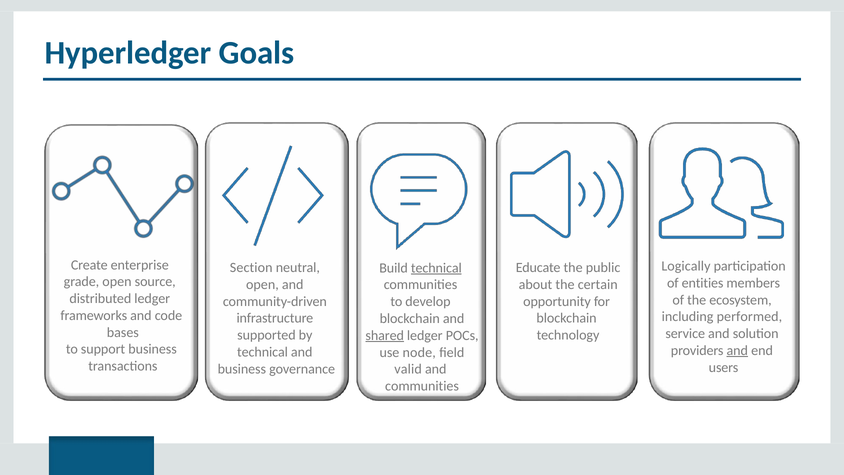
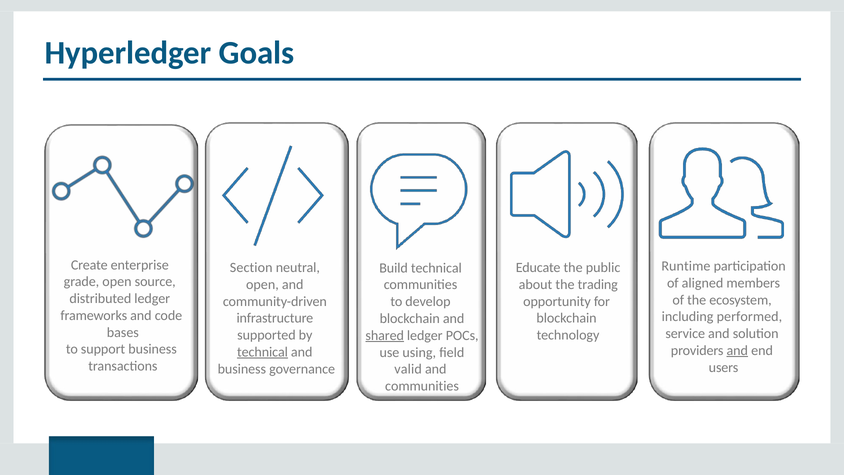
Logically: Logically -> Runtime (686, 266)
technical underline: present -> none (436, 268)
entities: entities -> aligned (703, 283)
certain: certain -> trading (598, 284)
technical underline: none -> present (263, 352)
node: node -> using (419, 352)
